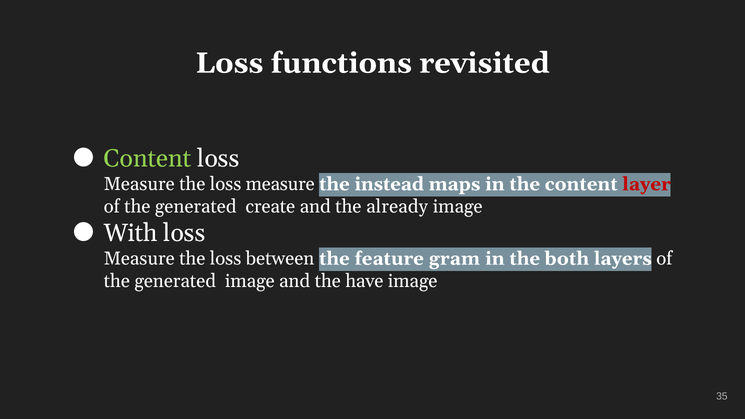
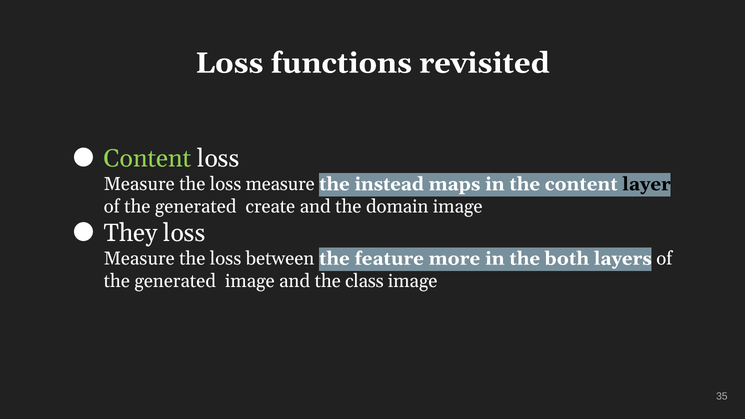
layer colour: red -> black (647, 184)
already: already -> domain (397, 207)
With: With -> They (131, 233)
gram: gram -> more (454, 259)
have: have -> class (364, 281)
